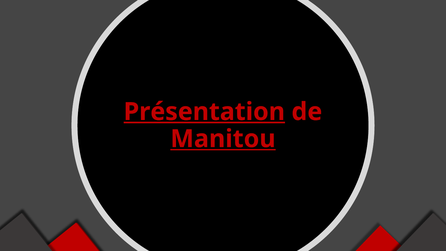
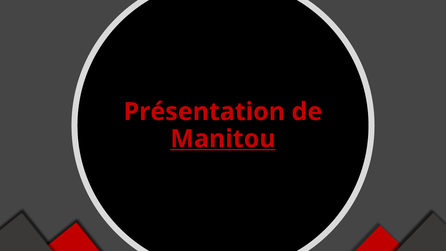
Présentation underline: present -> none (204, 112)
